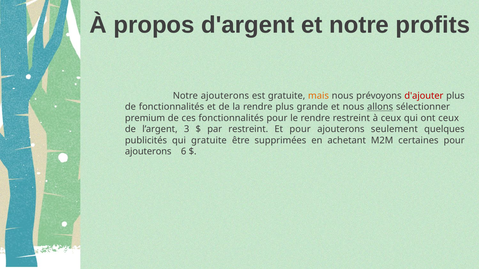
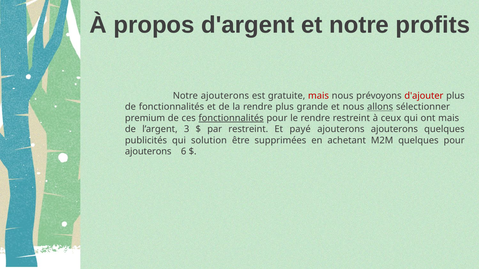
mais colour: orange -> red (319, 96)
fonctionnalités underline: none -> present (231, 118)
ont ceux: ceux -> mais (449, 118)
Et pour: pour -> payé (300, 129)
ajouterons seulement: seulement -> ajouterons (394, 129)
qui gratuite: gratuite -> solution (209, 141)
M2M certaines: certaines -> quelques (418, 141)
